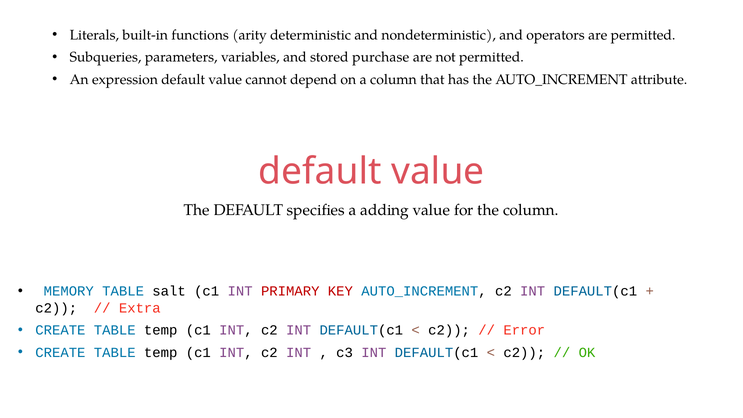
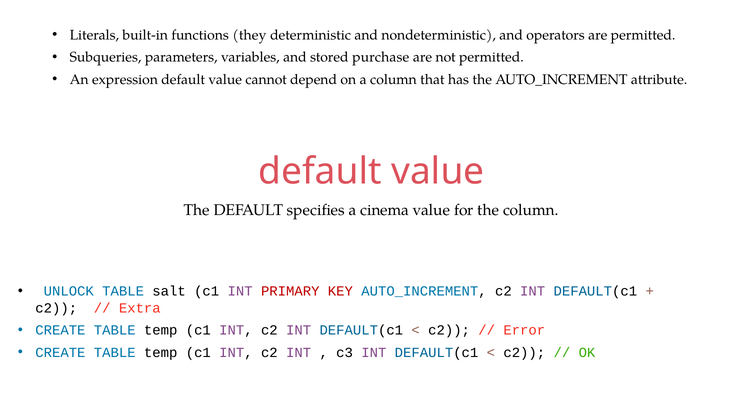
arity: arity -> they (249, 35)
adding: adding -> cinema (385, 210)
MEMORY: MEMORY -> UNLOCK (69, 291)
